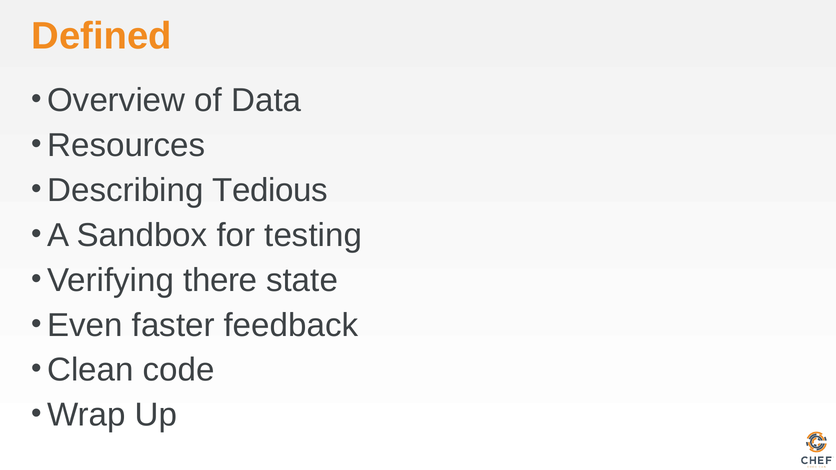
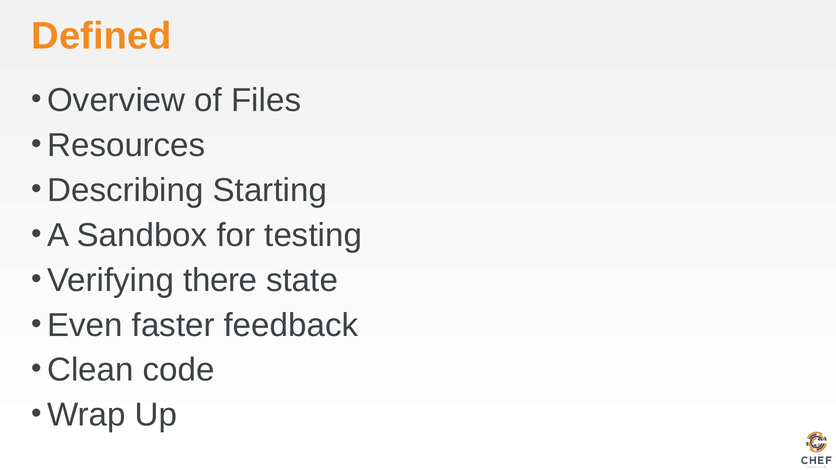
Data: Data -> Files (266, 101)
Tedious: Tedious -> Starting (270, 190)
